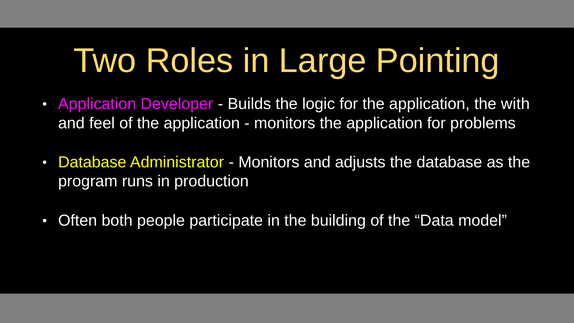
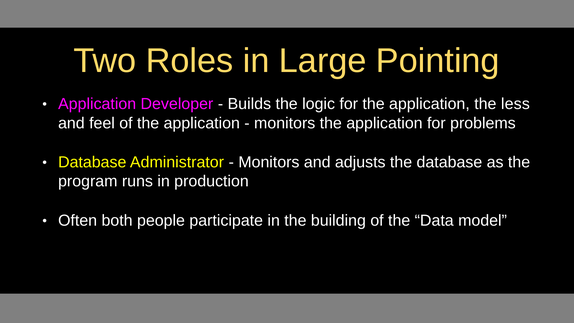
with: with -> less (515, 104)
